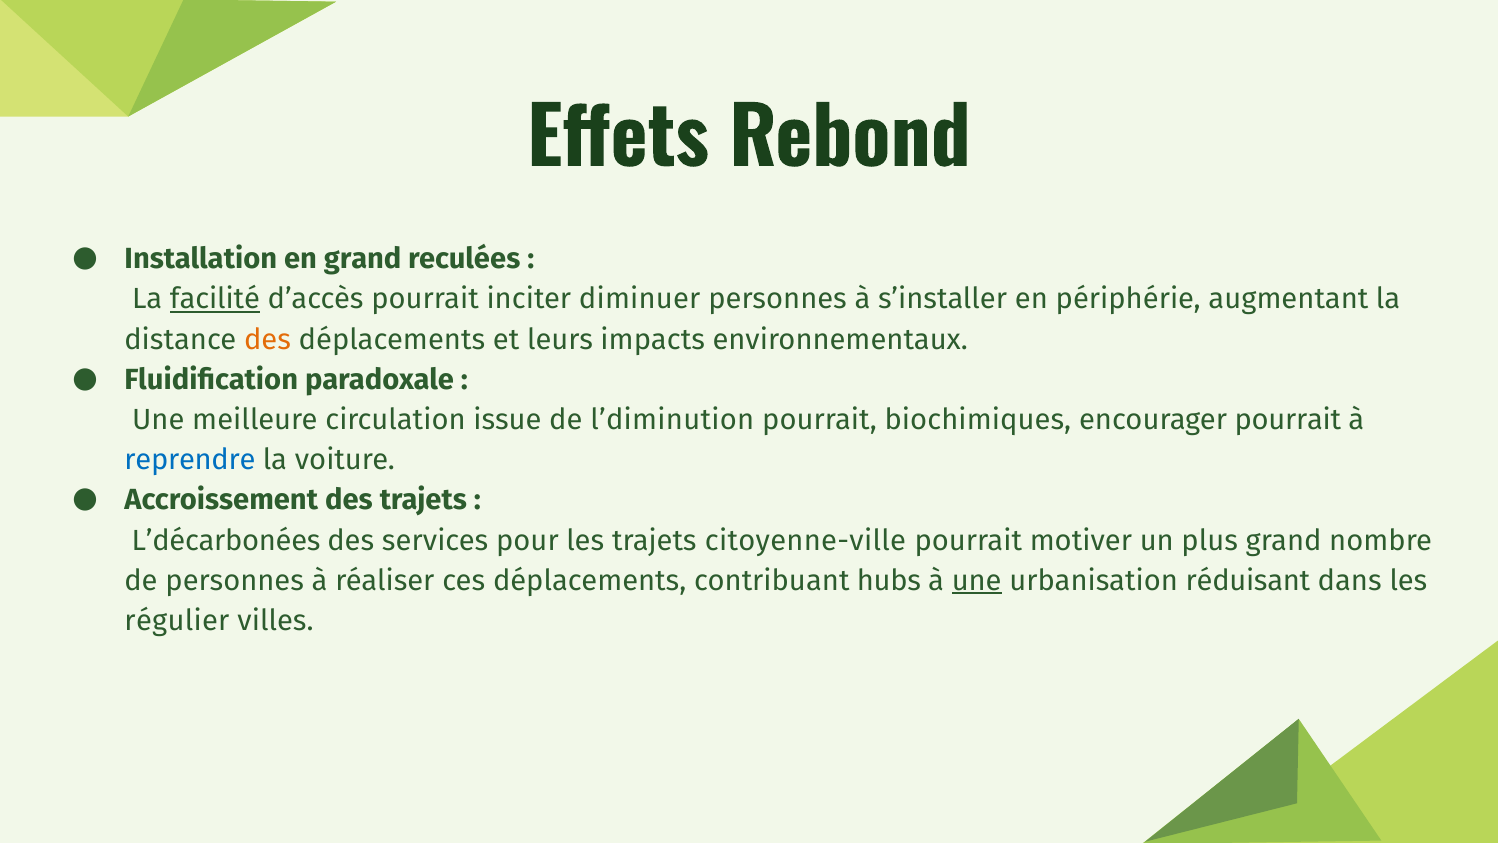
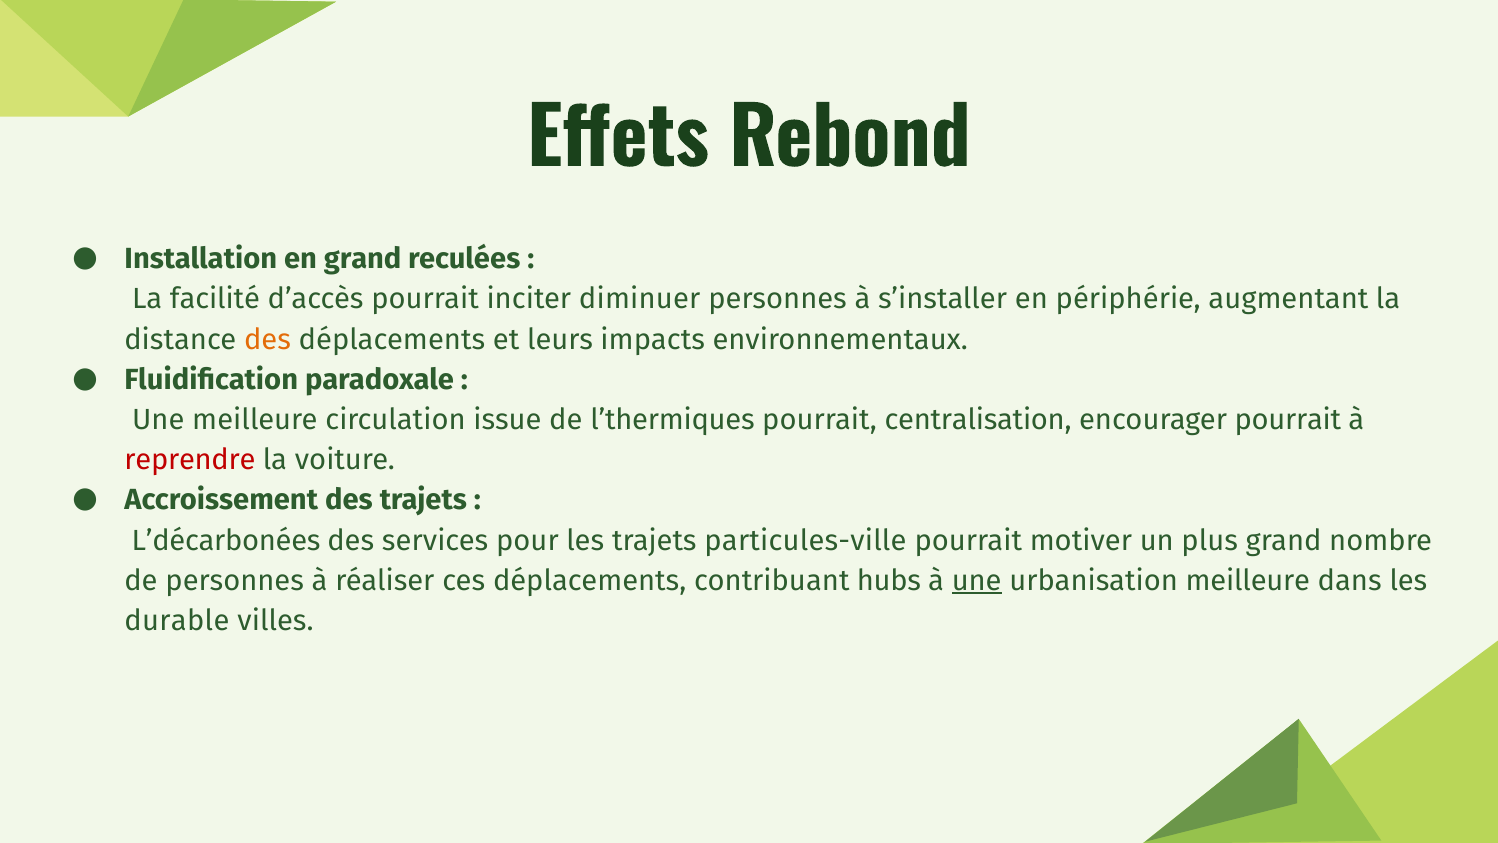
facilité underline: present -> none (215, 299)
l’diminution: l’diminution -> l’thermiques (673, 420)
biochimiques: biochimiques -> centralisation (978, 420)
reprendre colour: blue -> red (190, 460)
citoyenne-ville: citoyenne-ville -> particules-ville (806, 540)
urbanisation réduisant: réduisant -> meilleure (1248, 580)
régulier: régulier -> durable (177, 621)
